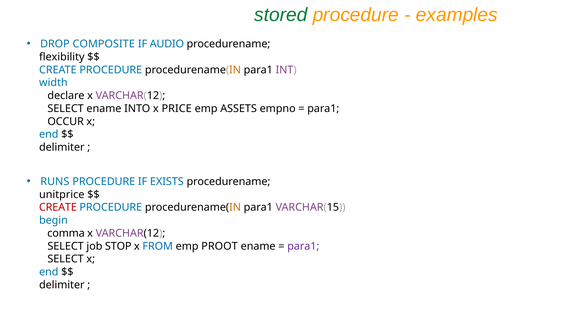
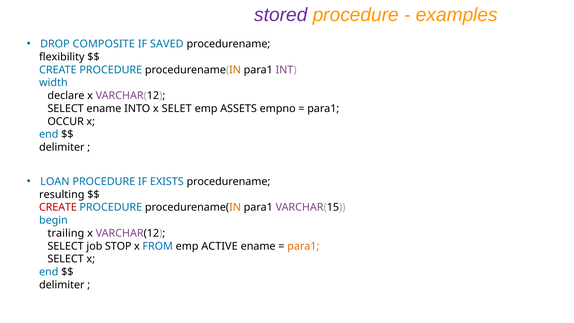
stored colour: green -> purple (281, 15)
AUDIO: AUDIO -> SAVED (167, 44)
PRICE: PRICE -> SELET (177, 109)
RUNS: RUNS -> LOAN (55, 182)
unitprice: unitprice -> resulting (62, 194)
comma: comma -> trailing (66, 233)
PROOT: PROOT -> ACTIVE (220, 246)
para1 colour: purple -> orange (303, 246)
